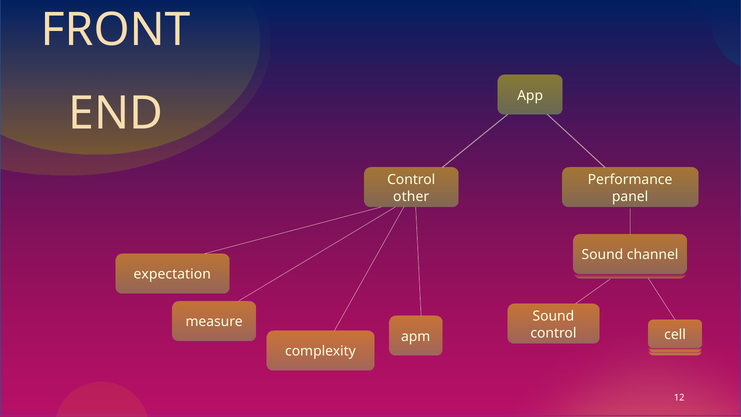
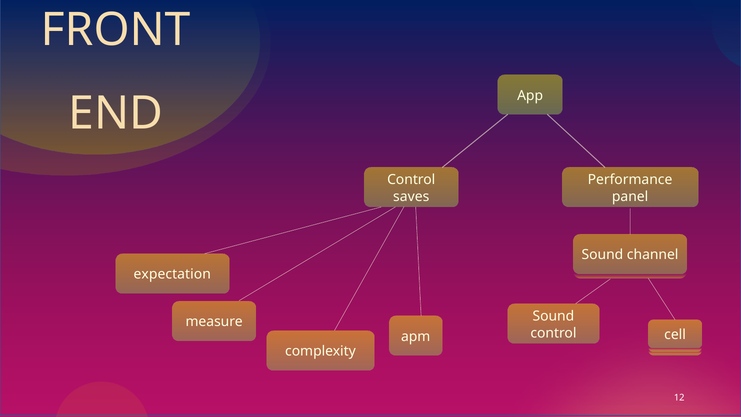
other: other -> saves (411, 196)
